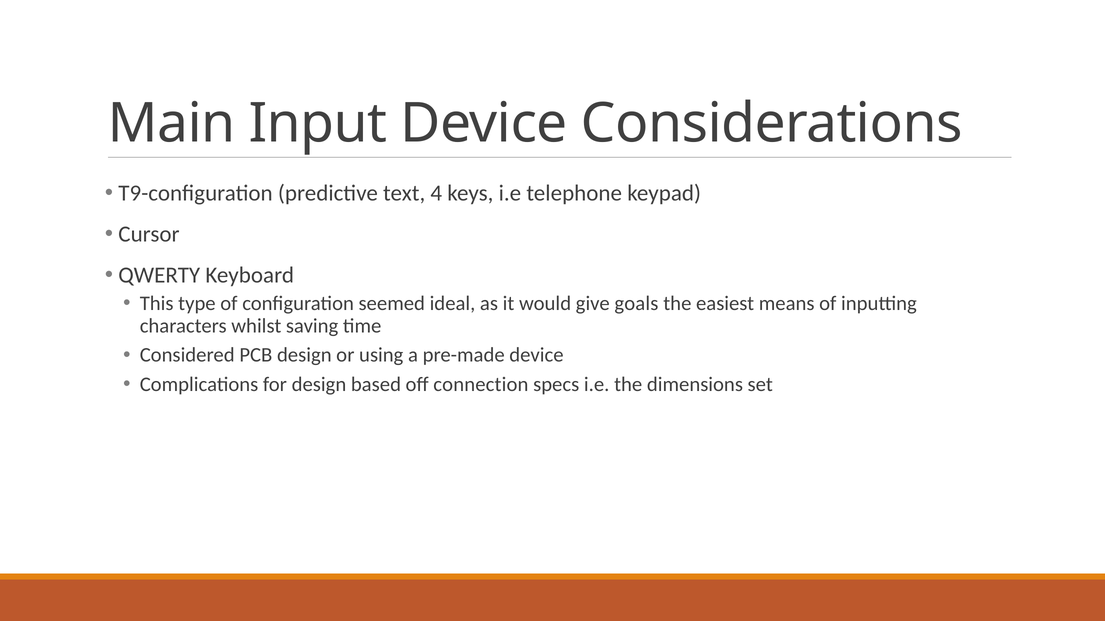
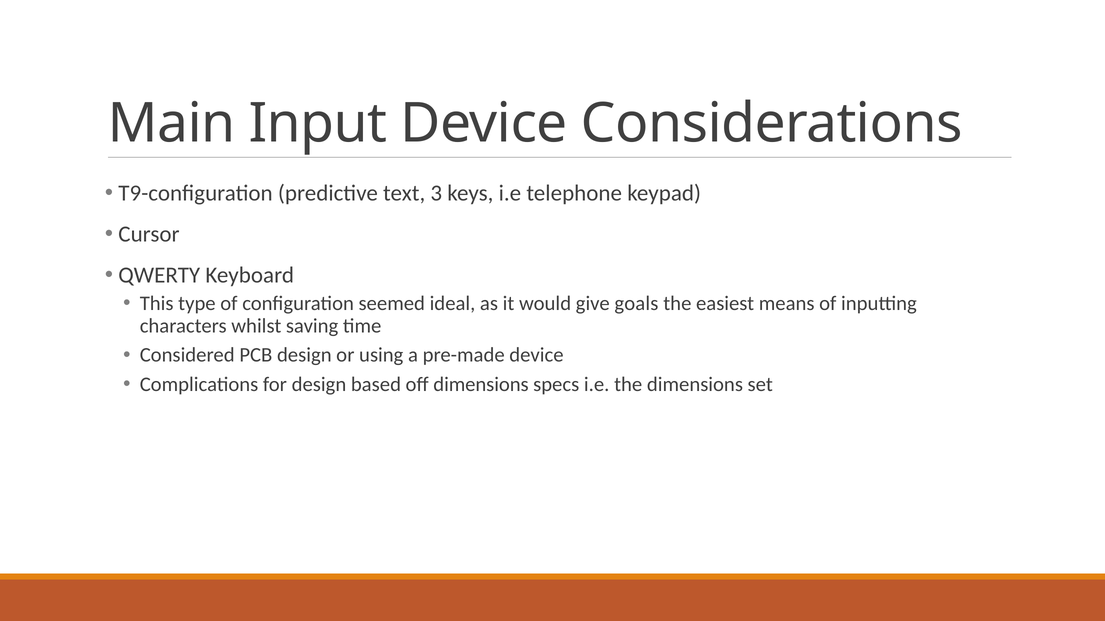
4: 4 -> 3 (436, 193)
off connection: connection -> dimensions (481, 385)
